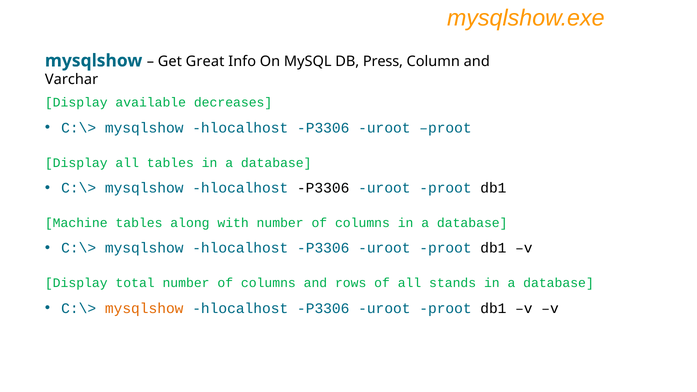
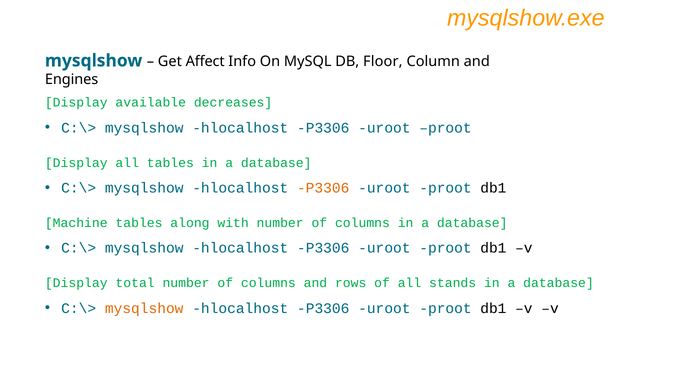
Great: Great -> Affect (205, 62)
Press: Press -> Floor (383, 62)
Varchar: Varchar -> Engines (72, 80)
P3306 colour: black -> orange (323, 188)
